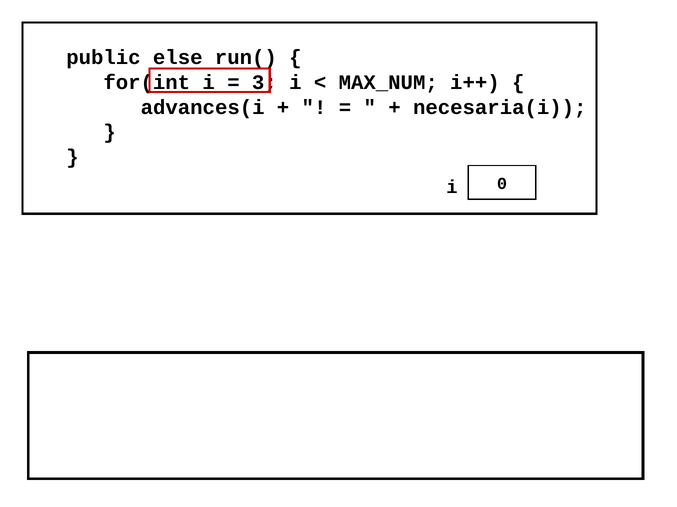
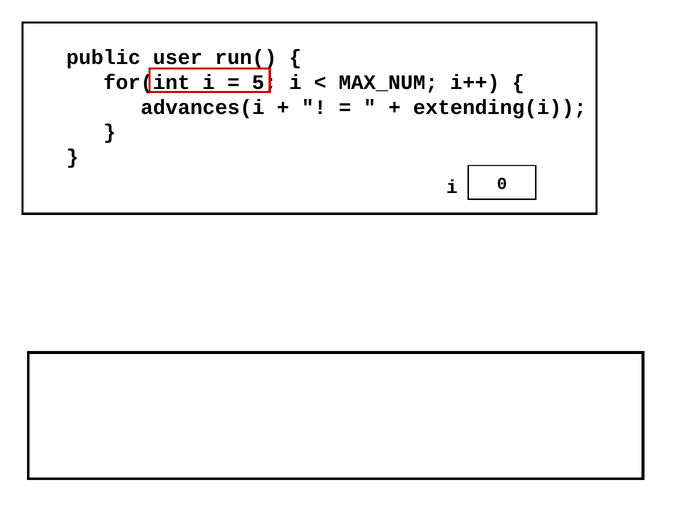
else: else -> user (178, 58)
3: 3 -> 5 (264, 83)
necesaria(i: necesaria(i -> extending(i (500, 107)
